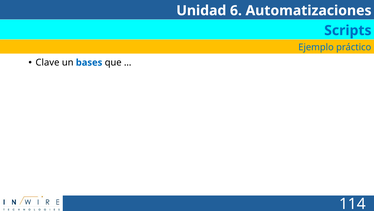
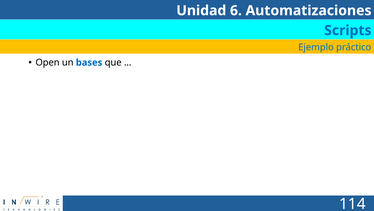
Clave: Clave -> Open (48, 62)
